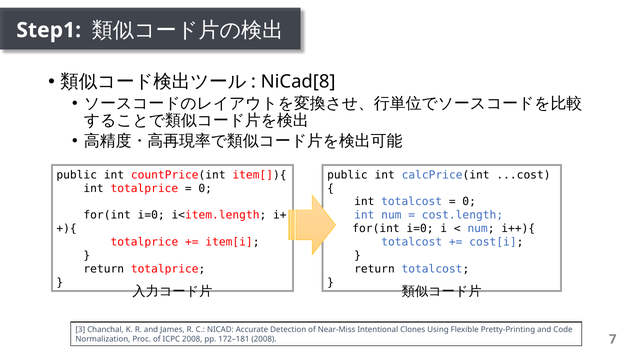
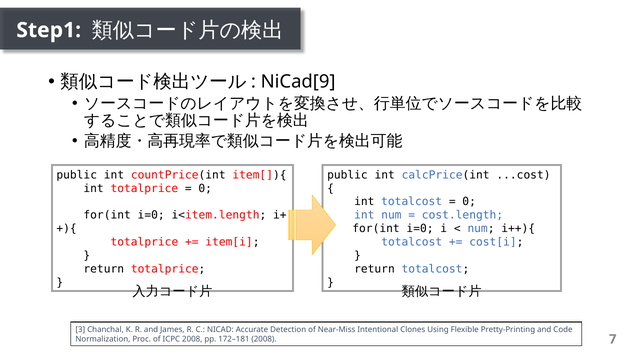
NiCad[8: NiCad[8 -> NiCad[9 (298, 82)
